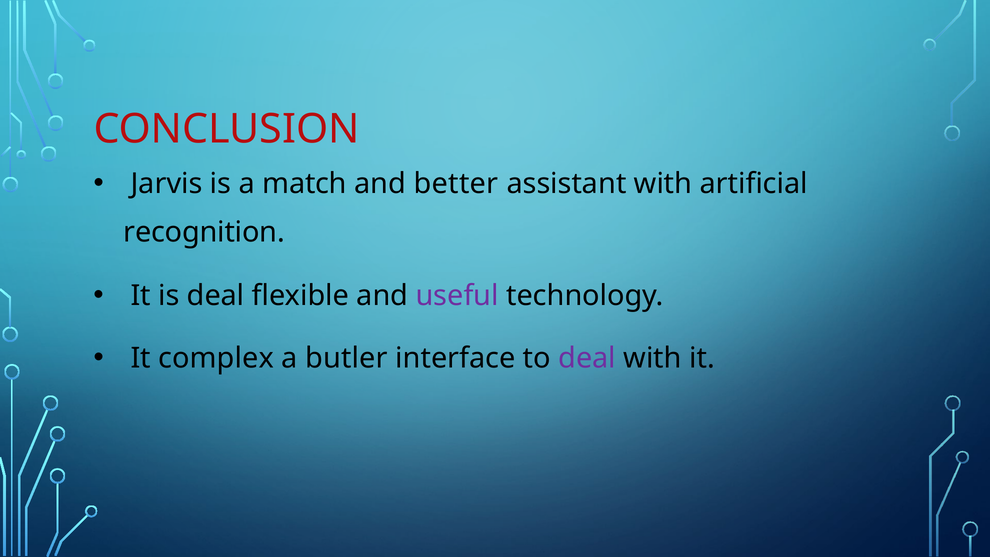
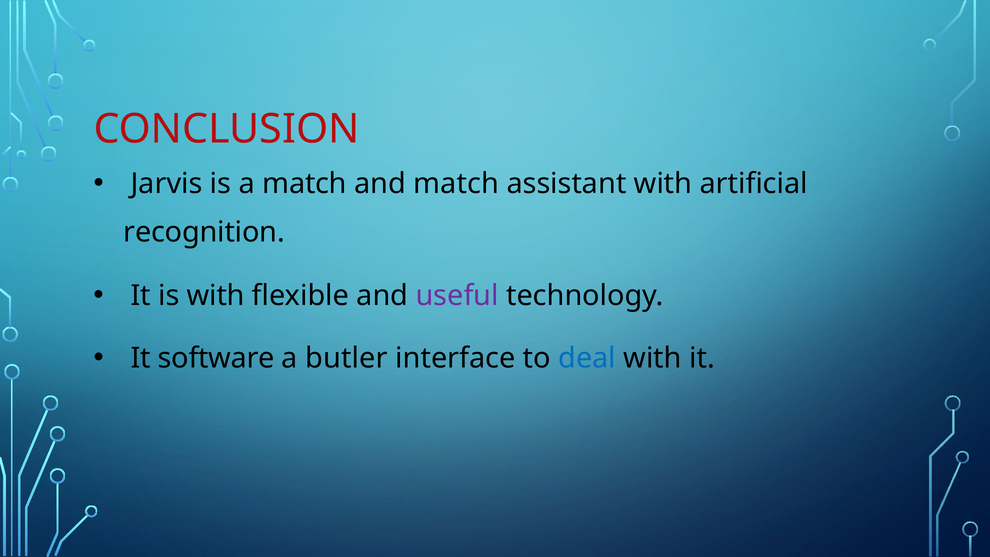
and better: better -> match (456, 184)
is deal: deal -> with (216, 296)
complex: complex -> software (216, 358)
deal colour: purple -> blue (587, 358)
